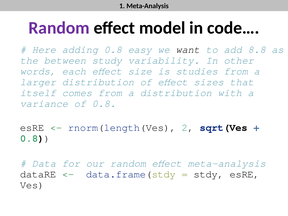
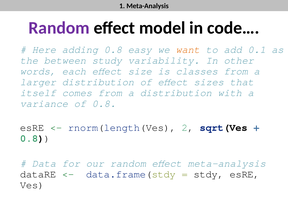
want colour: black -> orange (188, 50)
8.8: 8.8 -> 0.1 (257, 50)
studies: studies -> classes (197, 71)
